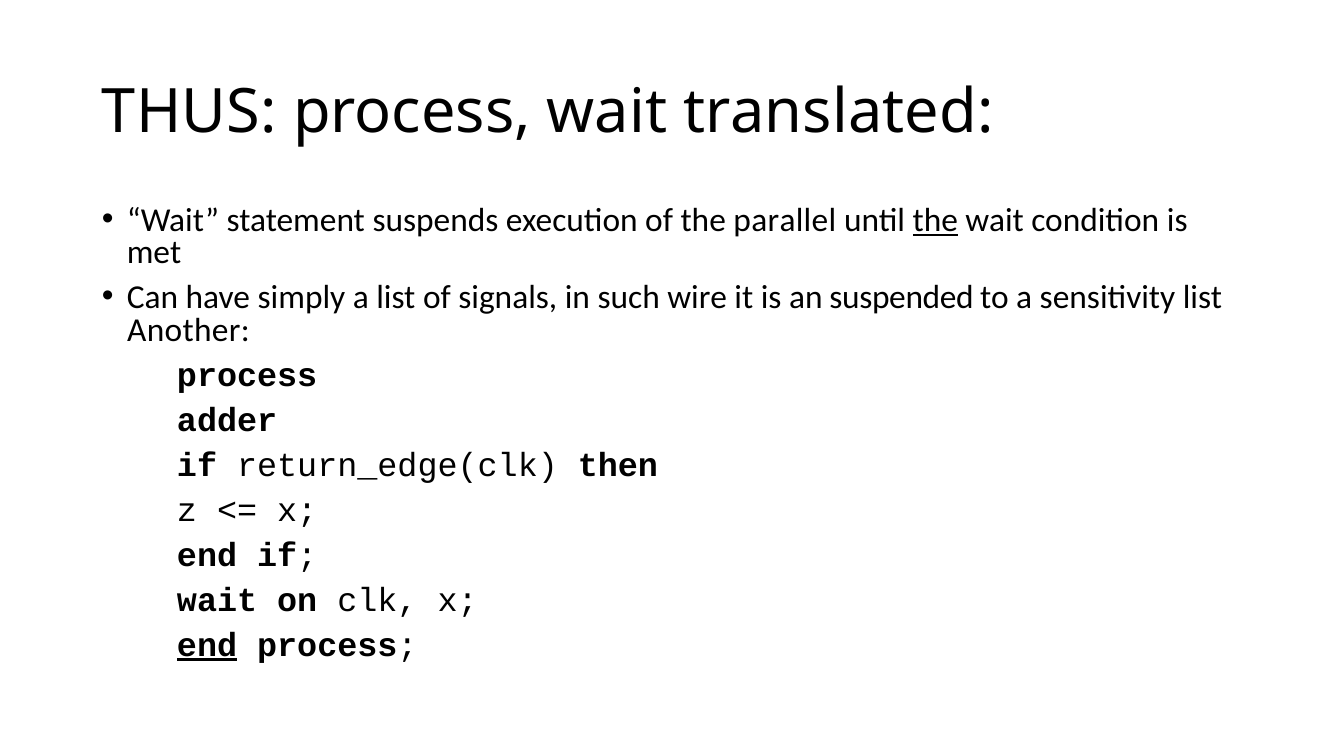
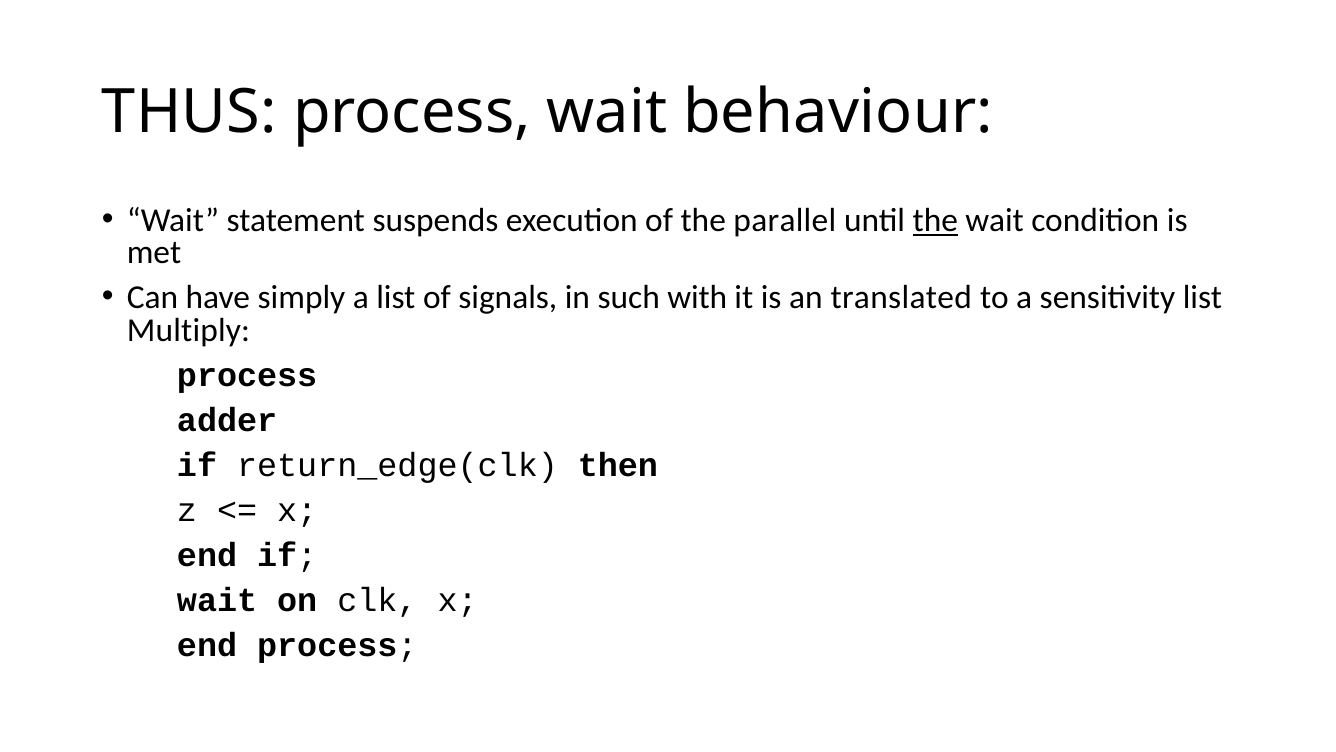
translated: translated -> behaviour (838, 112)
wire: wire -> with (697, 297)
suspended: suspended -> translated (901, 297)
Another: Another -> Multiply (189, 330)
end underline: present -> none (207, 645)
